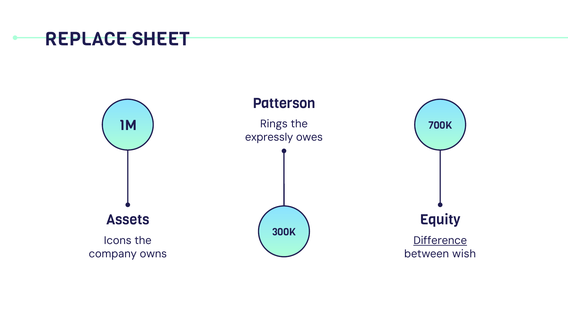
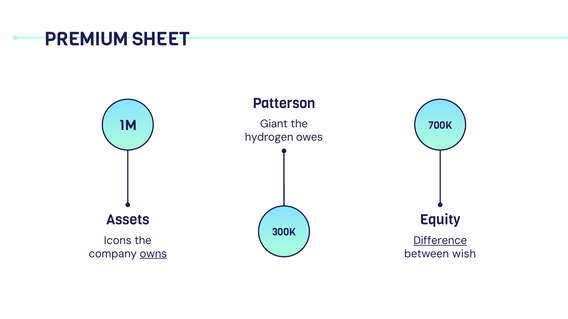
REPLACE: REPLACE -> PREMIUM (86, 39)
Rings: Rings -> Giant (274, 124)
expressly: expressly -> hydrogen (269, 137)
owns underline: none -> present (153, 254)
